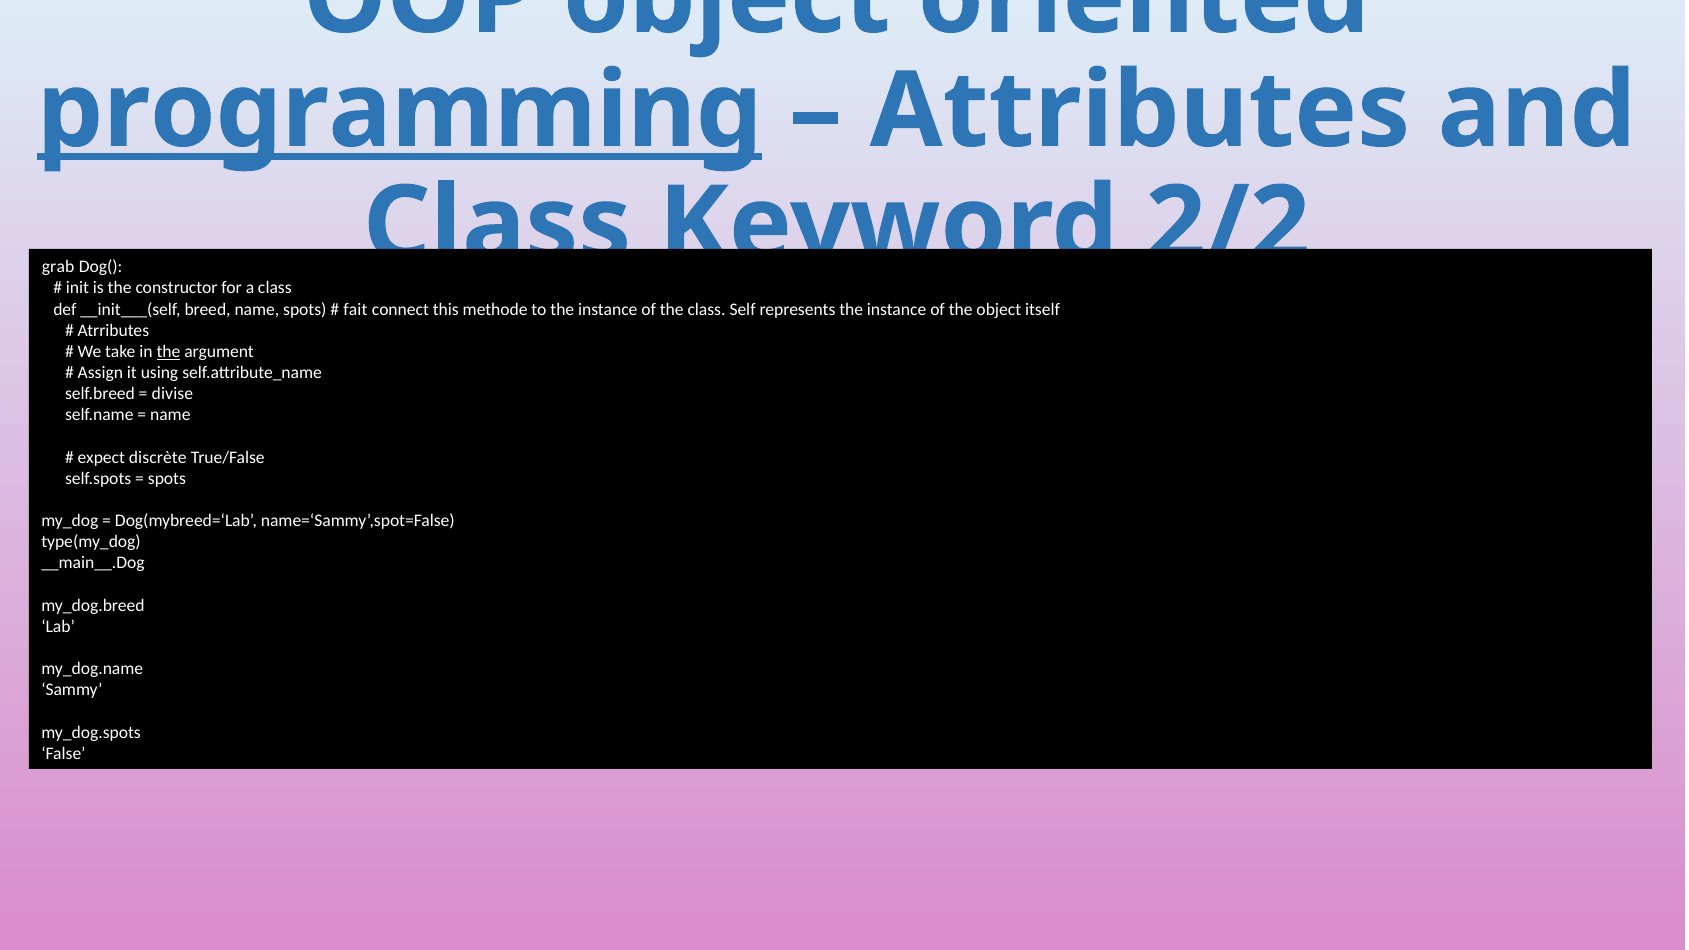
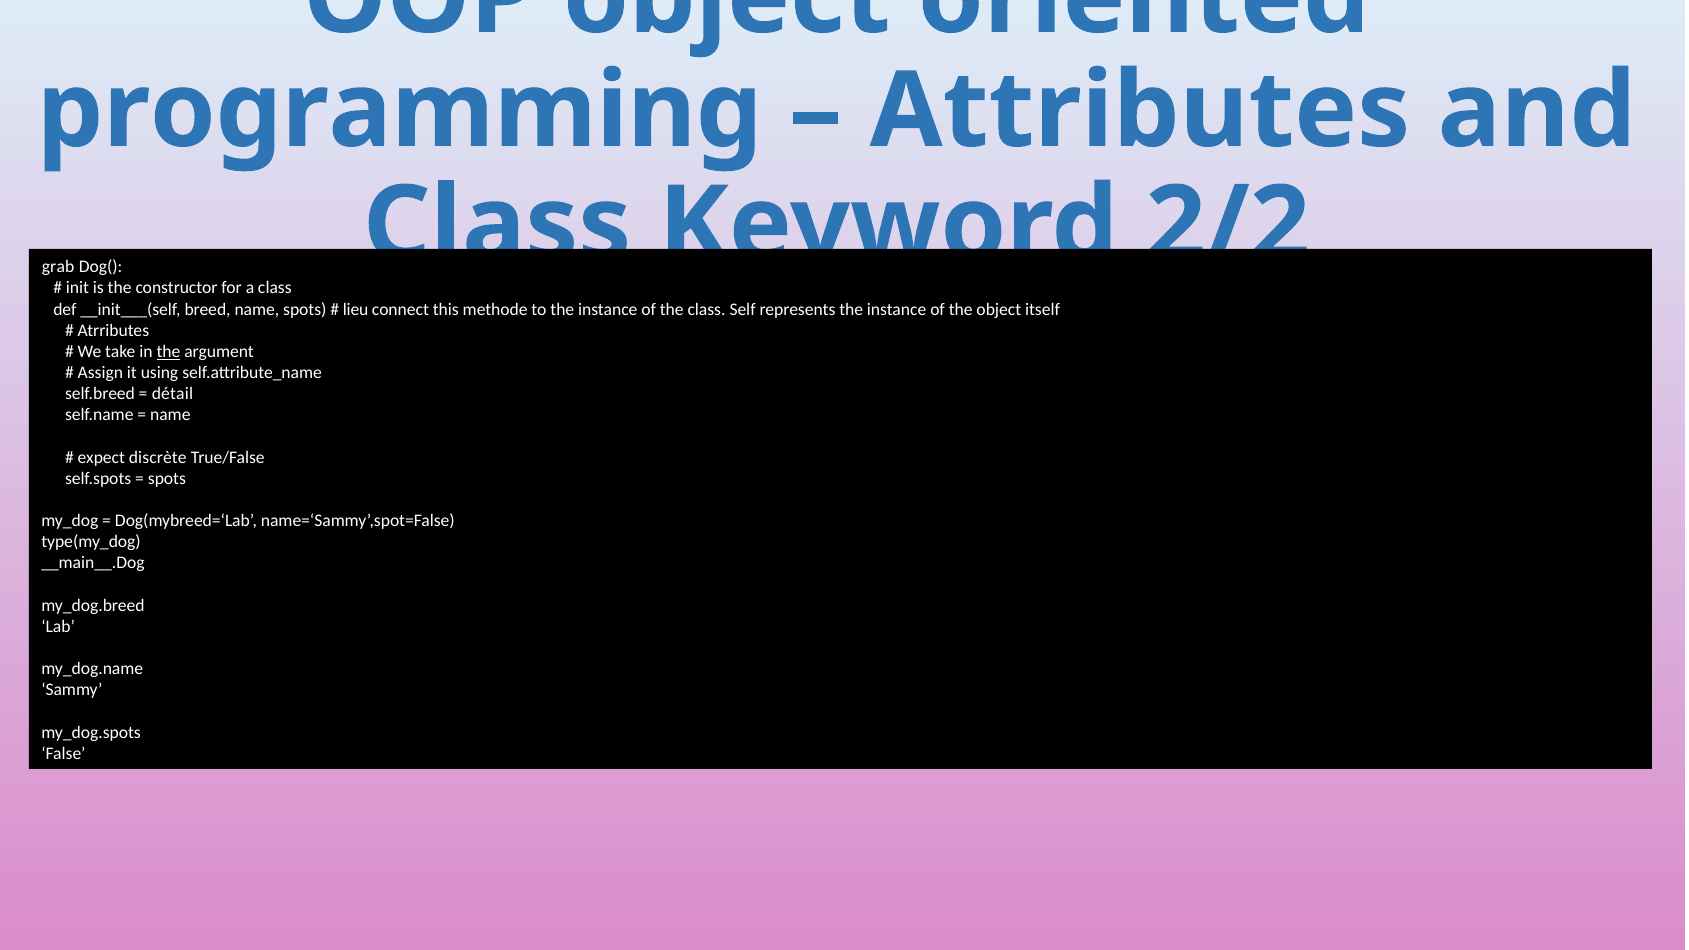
programming underline: present -> none (400, 111)
fait: fait -> lieu (356, 309)
divise: divise -> détail (172, 394)
